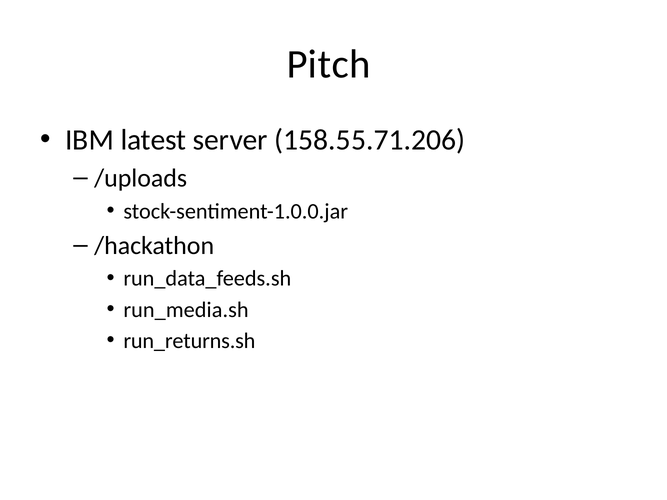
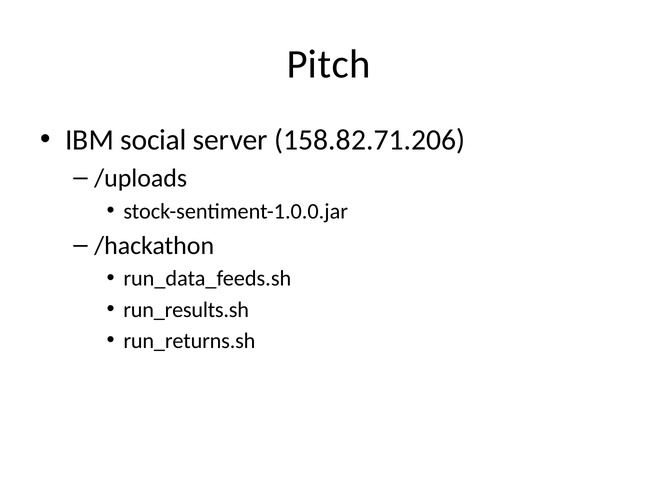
latest: latest -> social (153, 140)
158.55.71.206: 158.55.71.206 -> 158.82.71.206 (370, 140)
run_media.sh: run_media.sh -> run_results.sh (186, 310)
